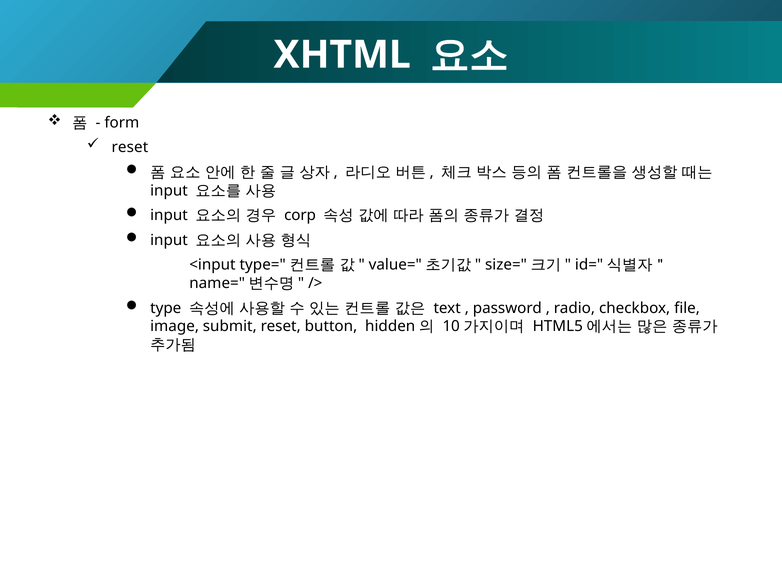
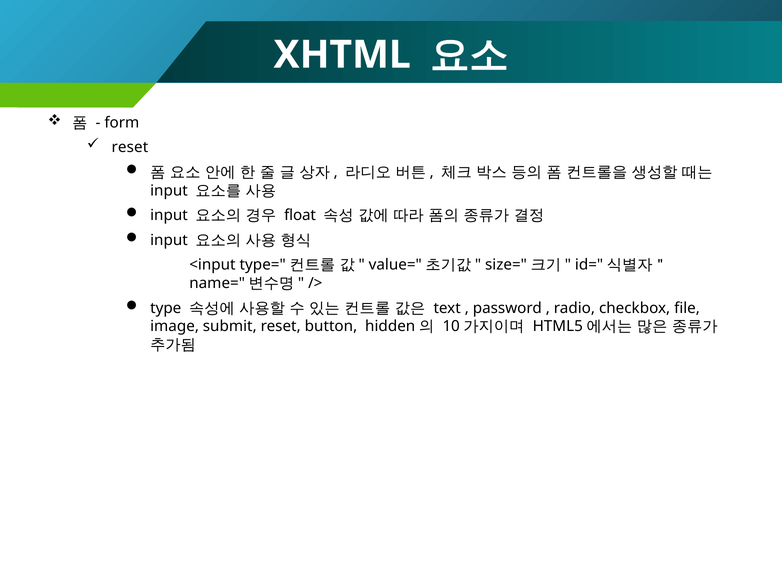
corp: corp -> float (300, 215)
